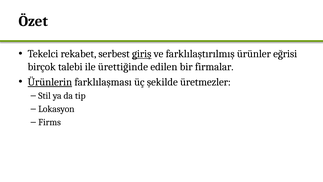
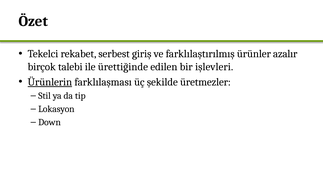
giriş underline: present -> none (142, 54)
eğrisi: eğrisi -> azalır (285, 54)
firmalar: firmalar -> işlevleri (214, 67)
Firms: Firms -> Down (50, 122)
